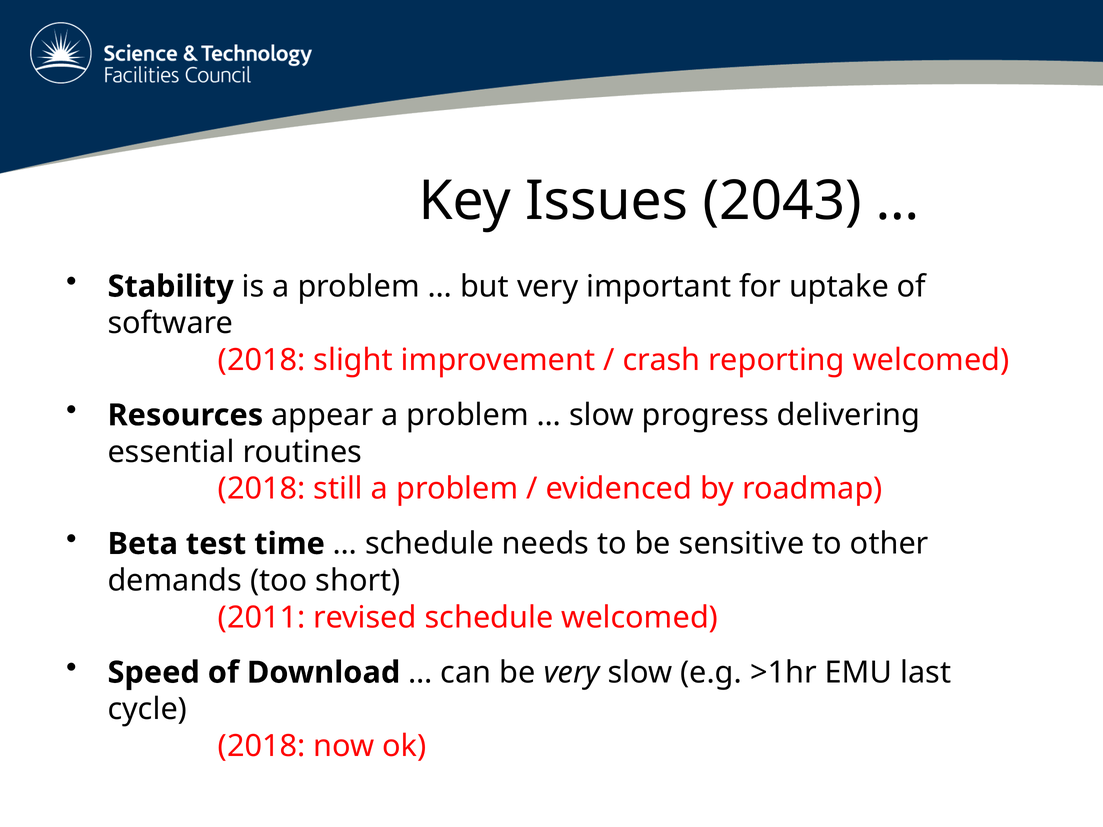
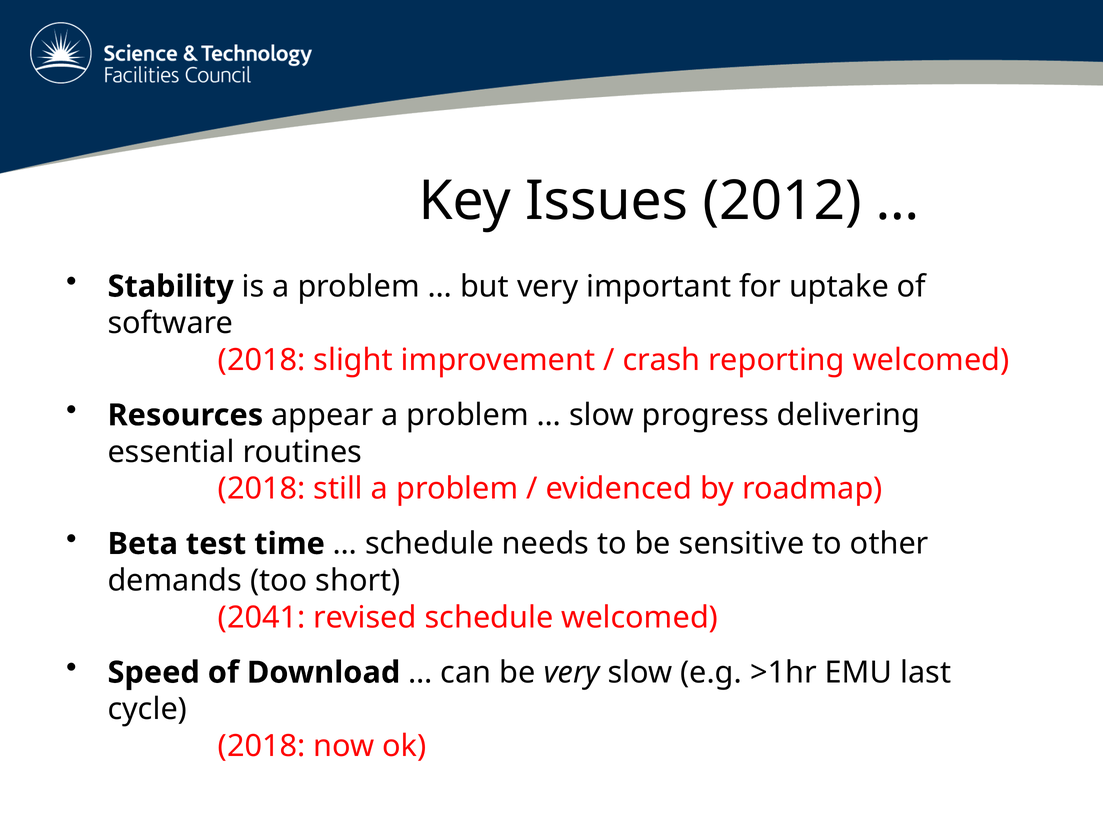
2043: 2043 -> 2012 (782, 201)
2011: 2011 -> 2041 (262, 618)
